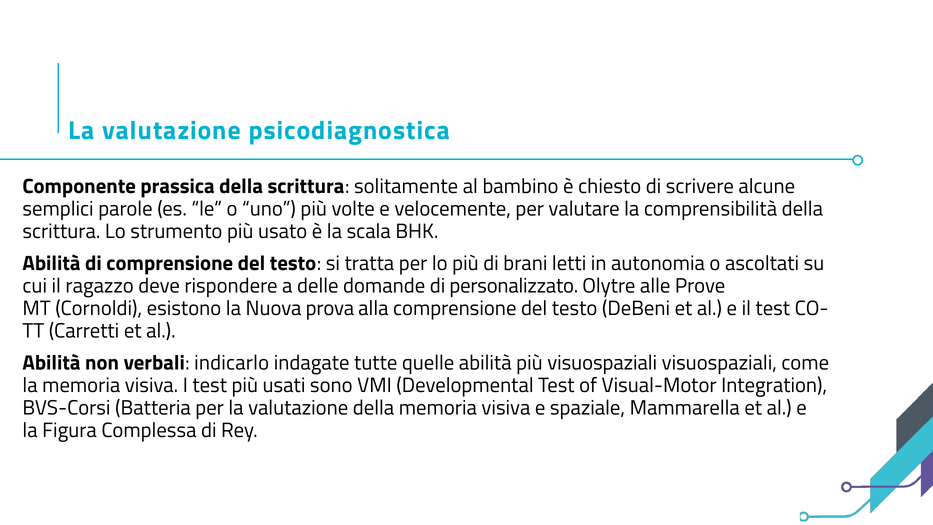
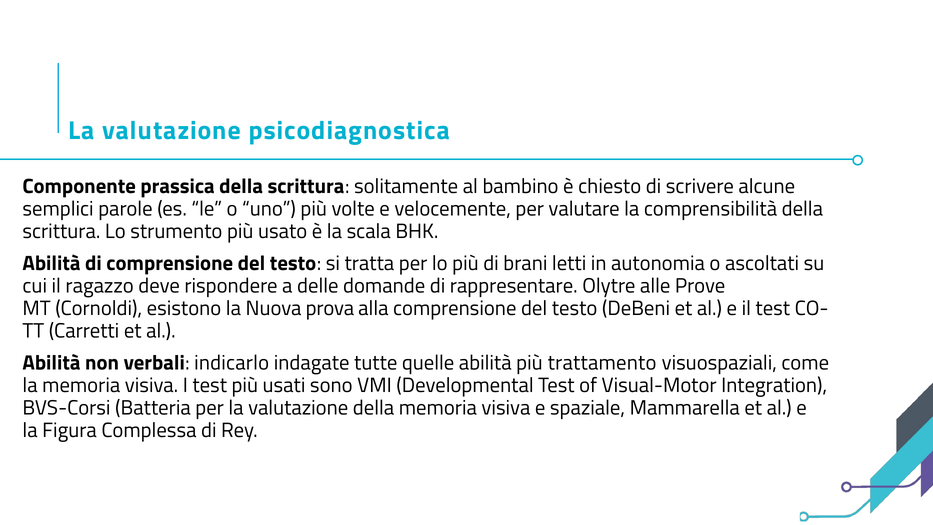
personalizzato: personalizzato -> rappresentare (514, 286)
più visuospaziali: visuospaziali -> trattamento (602, 363)
